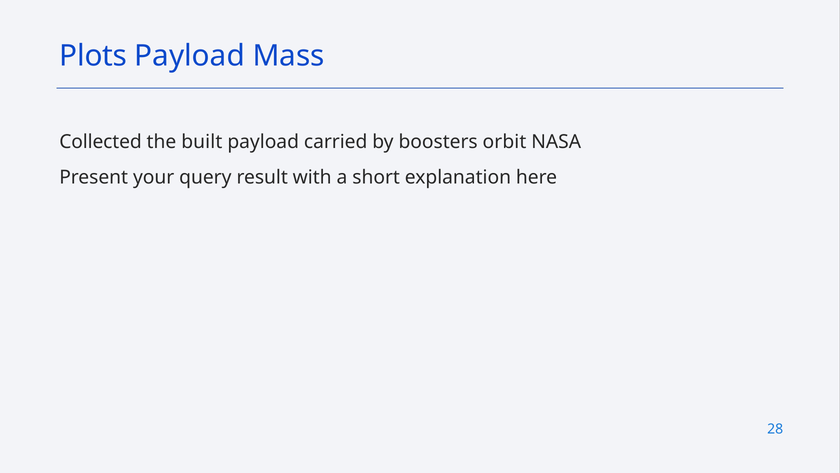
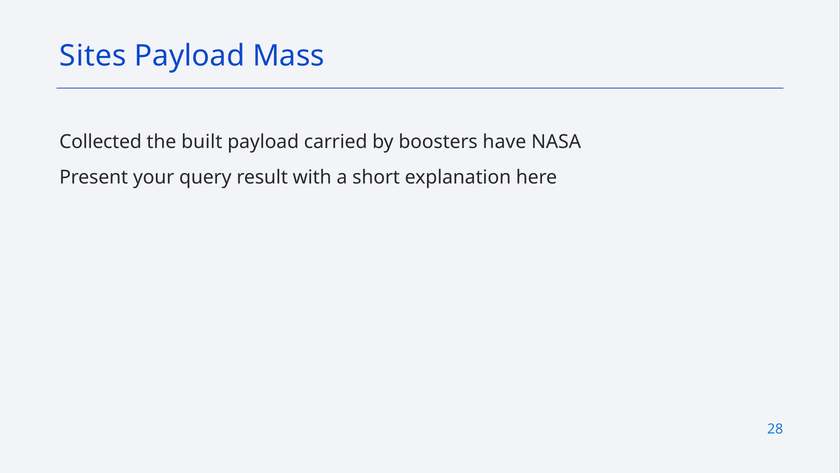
Plots: Plots -> Sites (93, 56)
orbit: orbit -> have (504, 142)
